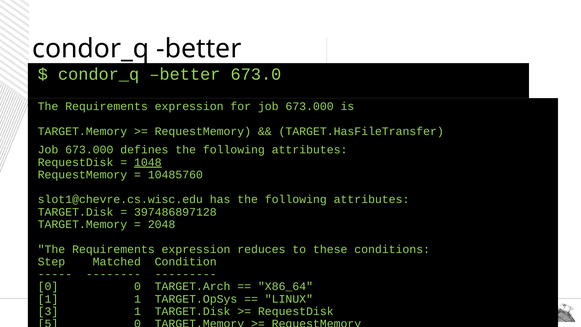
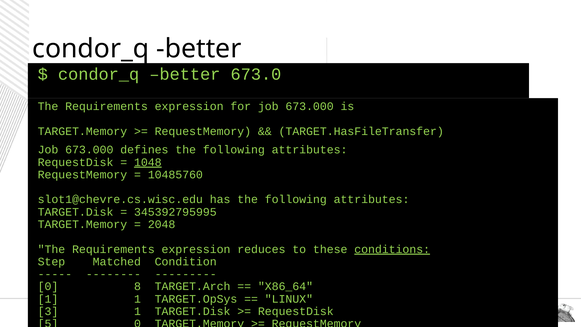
397486897128: 397486897128 -> 345392795995 (175, 212)
conditions underline: none -> present (392, 249)
0 0: 0 -> 8 (137, 286)
